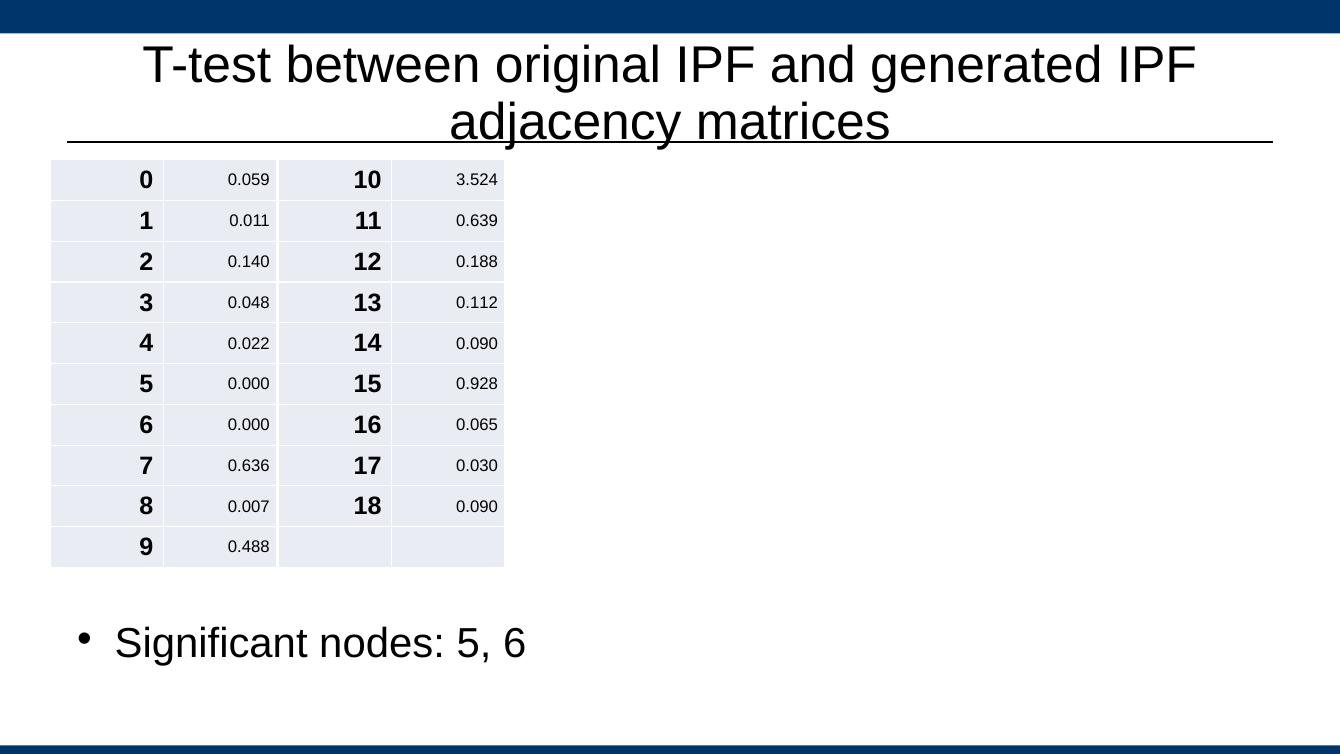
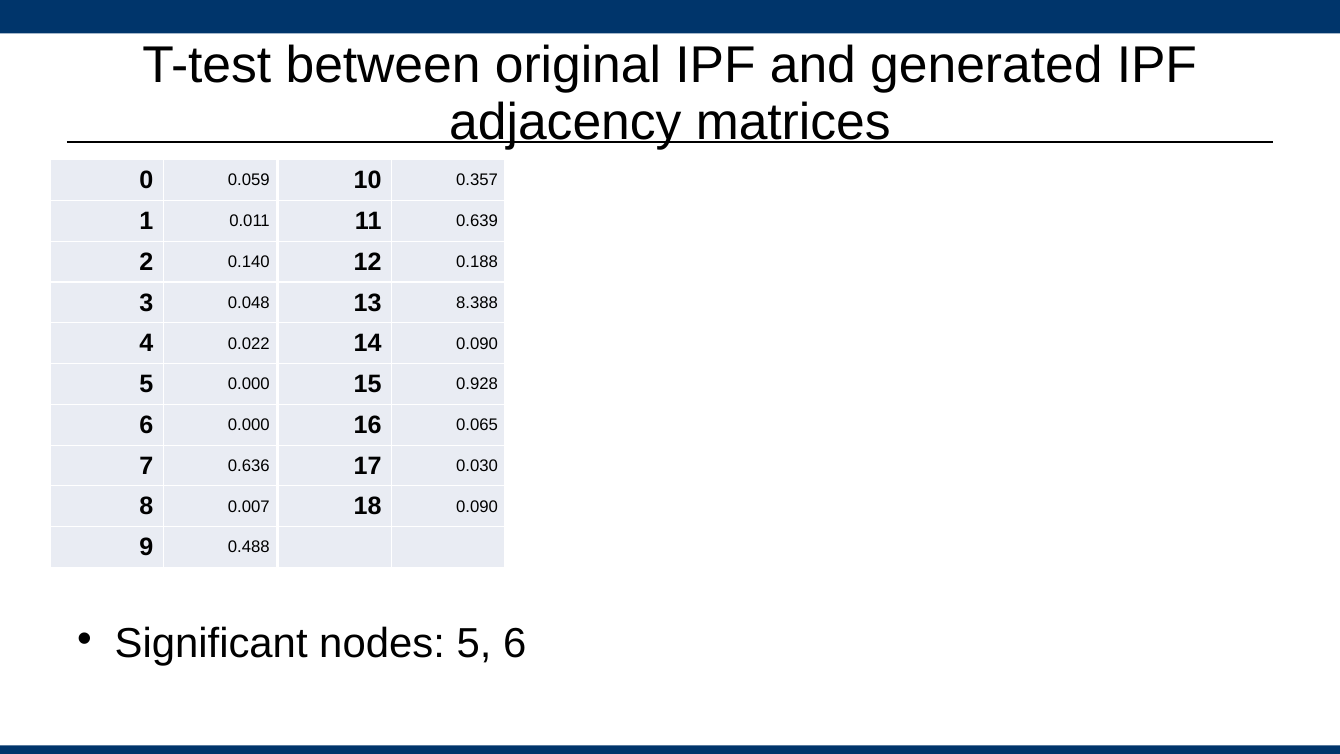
3.524: 3.524 -> 0.357 (477, 180)
0.112: 0.112 -> 8.388 (477, 303)
